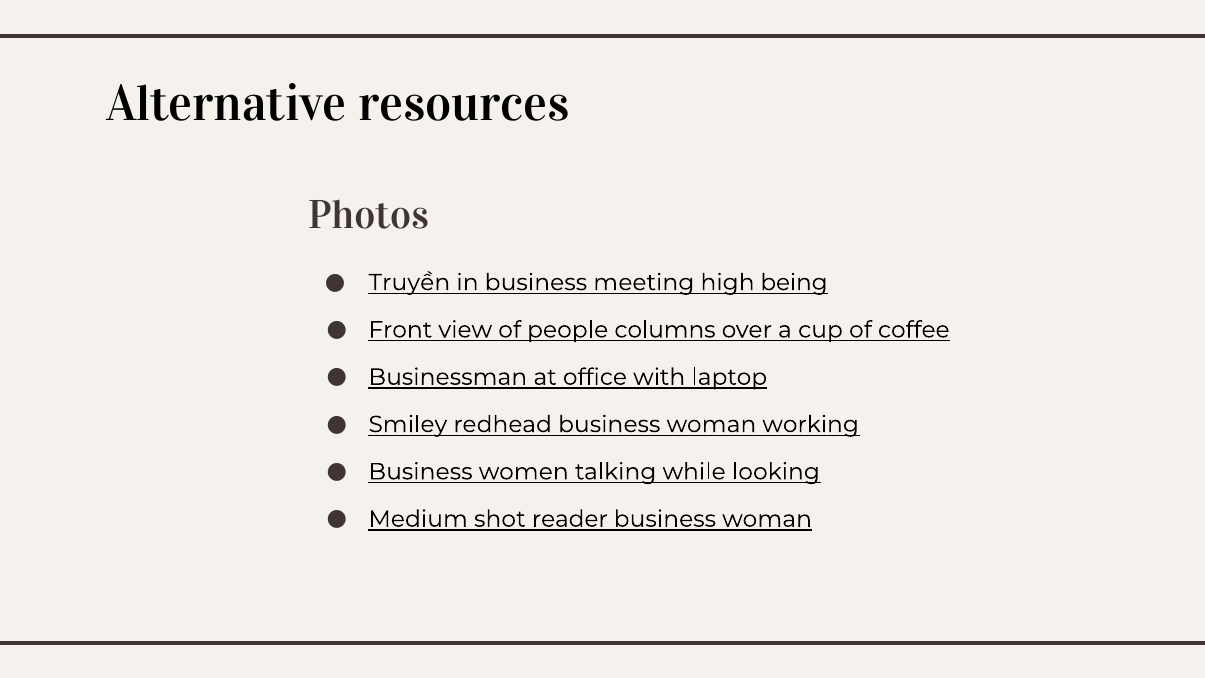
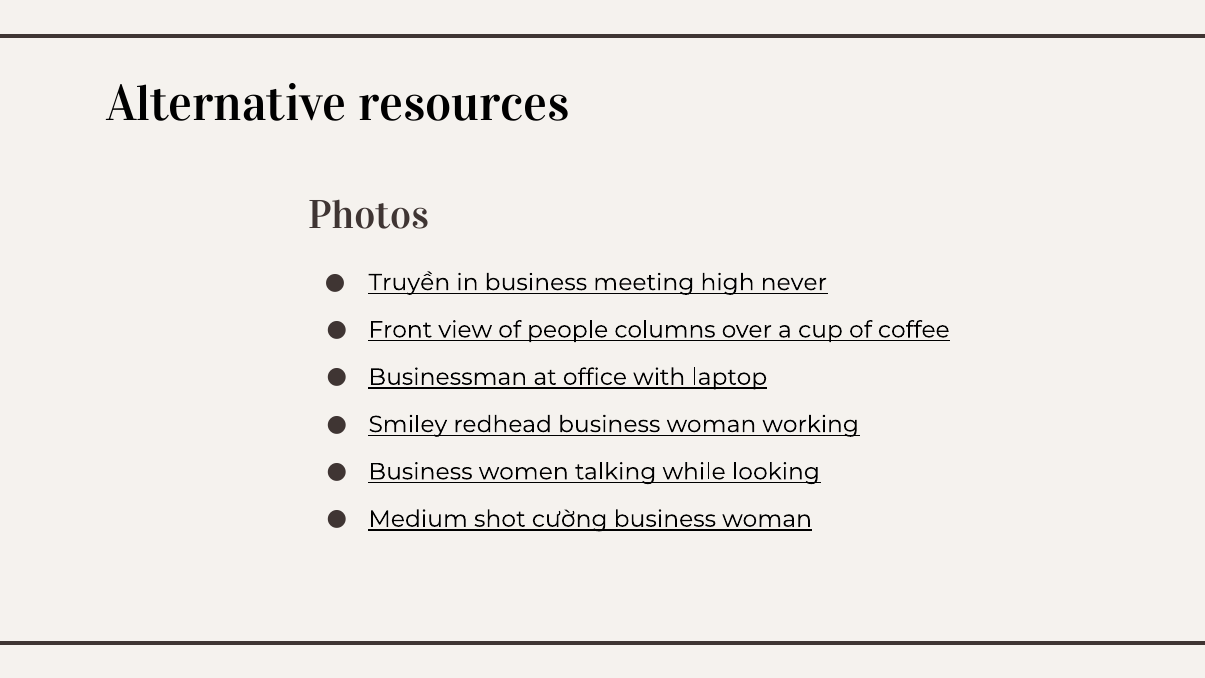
being: being -> never (794, 282)
reader: reader -> cường (570, 519)
